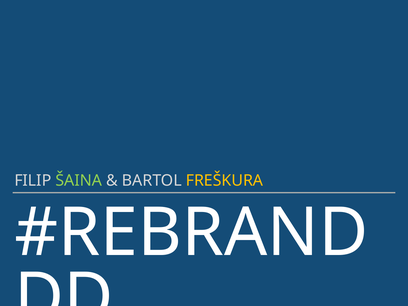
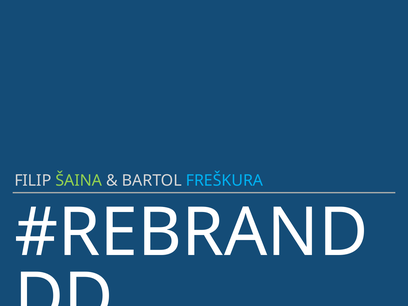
FREŠKURA colour: yellow -> light blue (224, 181)
